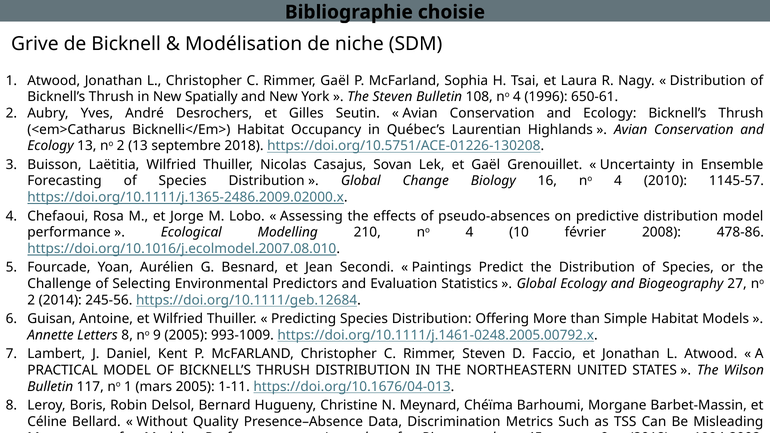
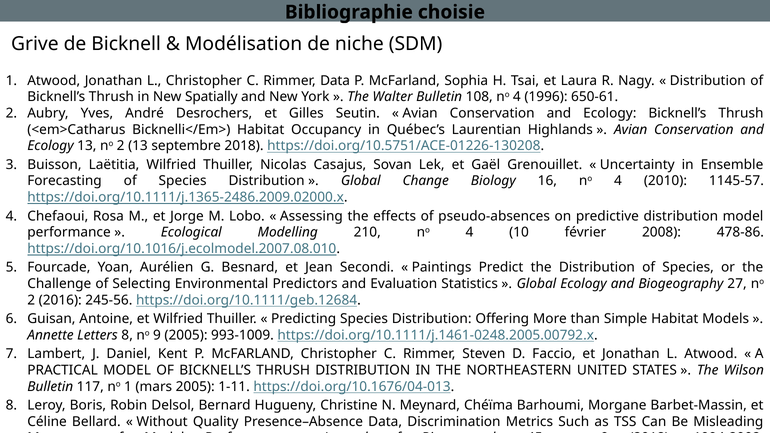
Rimmer Gaël: Gaël -> Data (335, 81)
The Steven: Steven -> Walter (393, 97)
2014: 2014 -> 2016 (60, 300)
